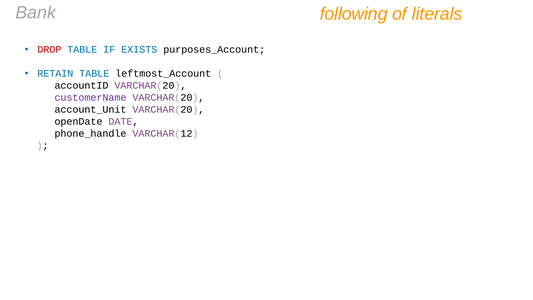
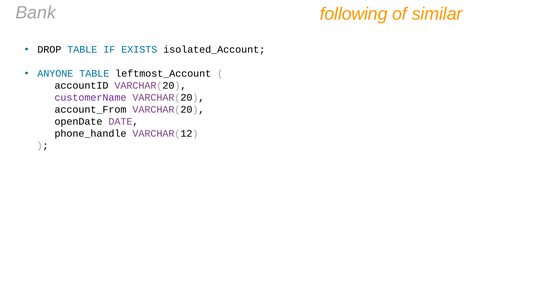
literals: literals -> similar (437, 14)
DROP colour: red -> black (49, 50)
purposes_Account: purposes_Account -> isolated_Account (214, 50)
RETAIN: RETAIN -> ANYONE (55, 74)
account_Unit: account_Unit -> account_From (90, 110)
